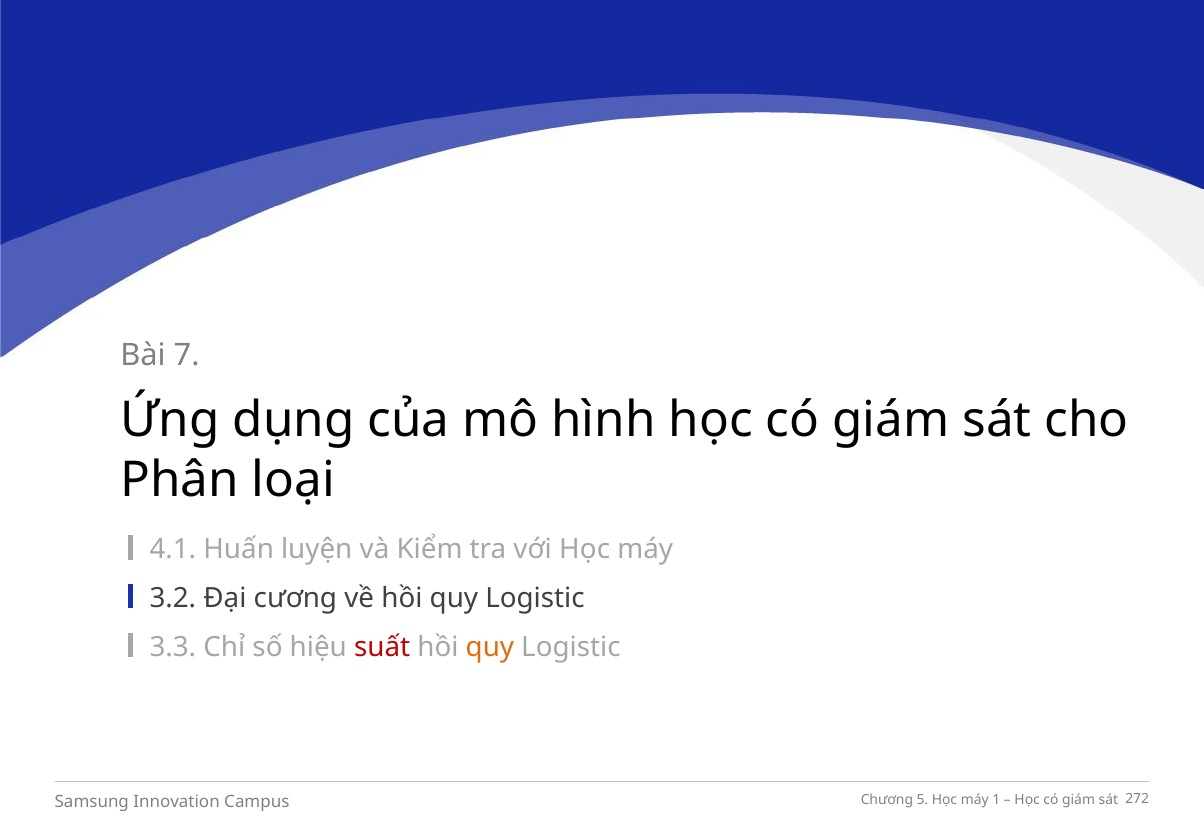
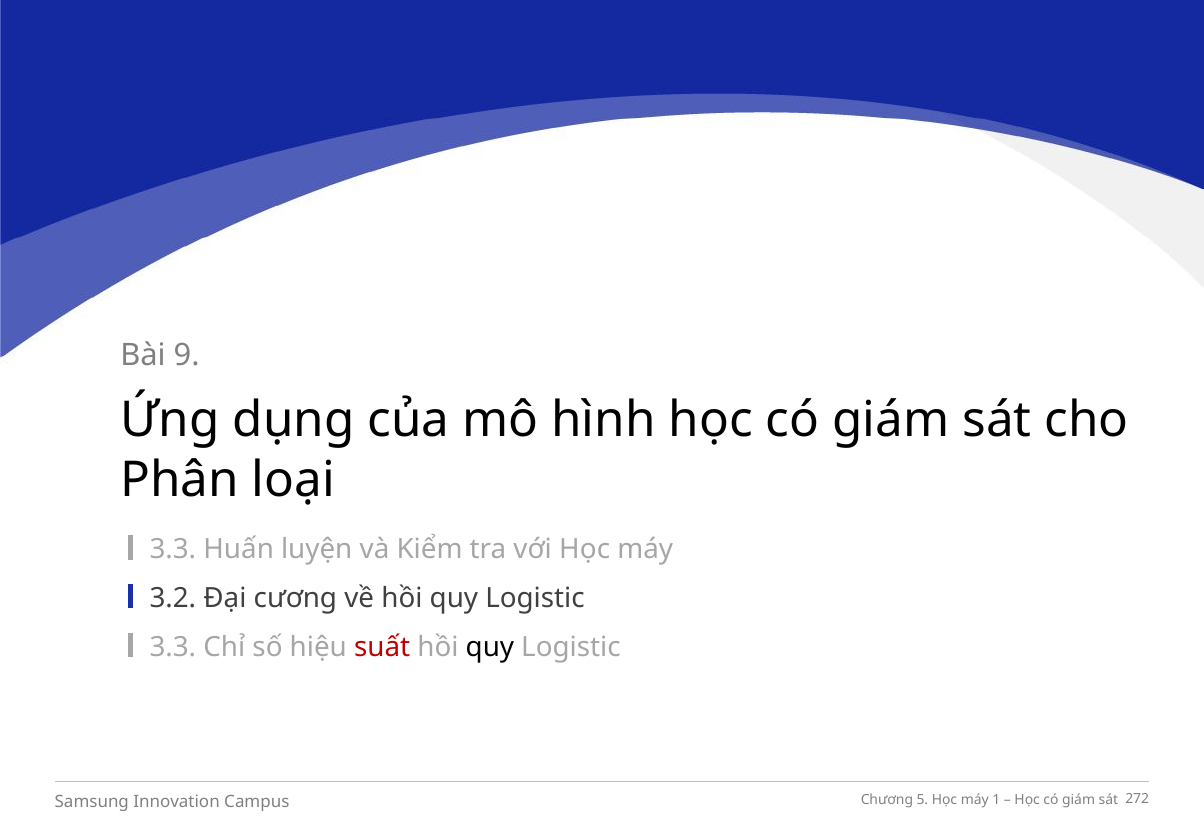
7: 7 -> 9 (187, 355)
4.1: 4.1 -> 3.3 (173, 549)
quy colour: orange -> black (490, 647)
